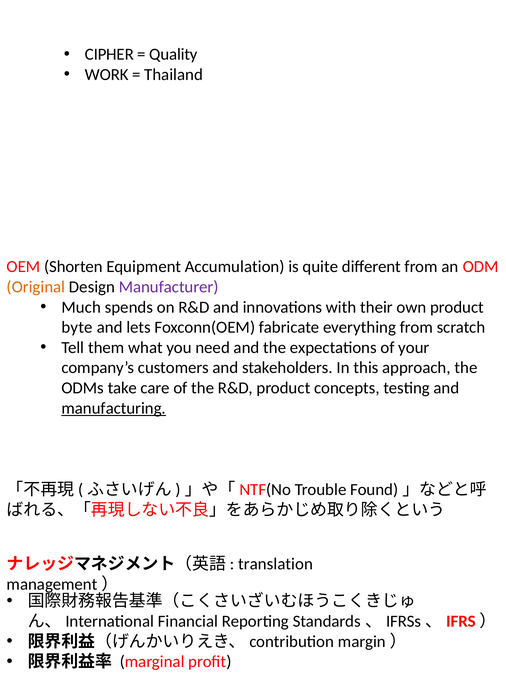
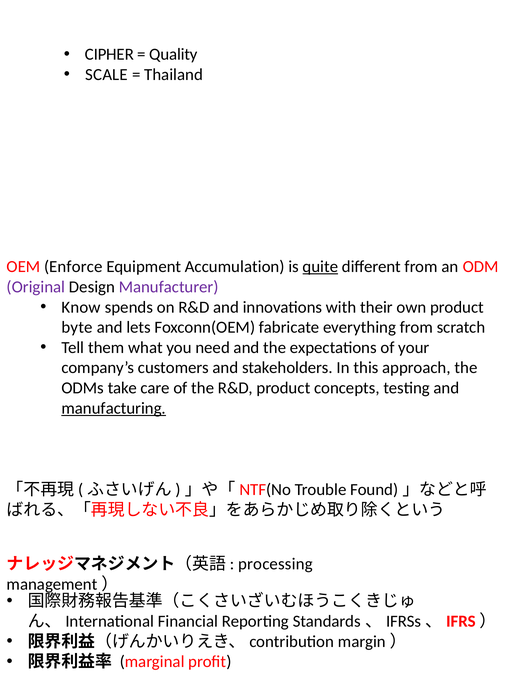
WORK: WORK -> SCALE (107, 75)
Shorten: Shorten -> Enforce (73, 267)
quite underline: none -> present (320, 267)
Original colour: orange -> purple (36, 287)
Much: Much -> Know (81, 307)
translation: translation -> processing (275, 564)
